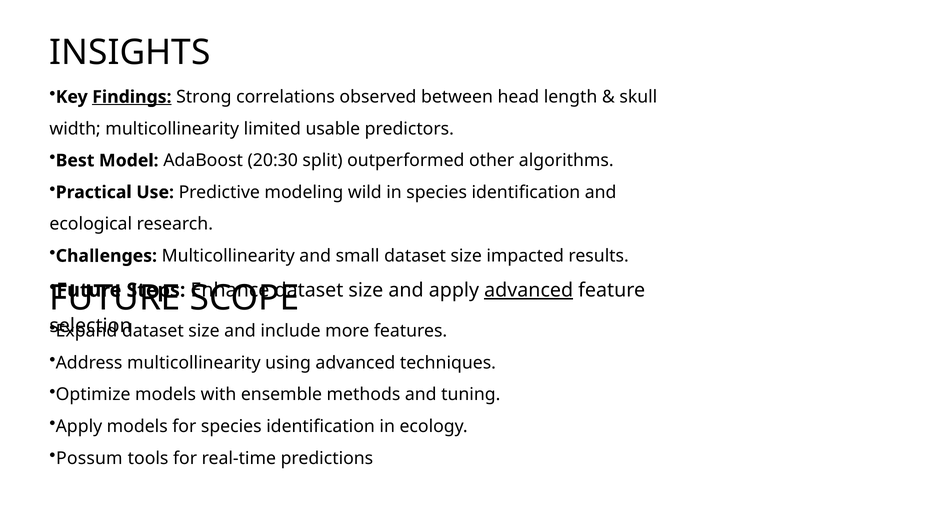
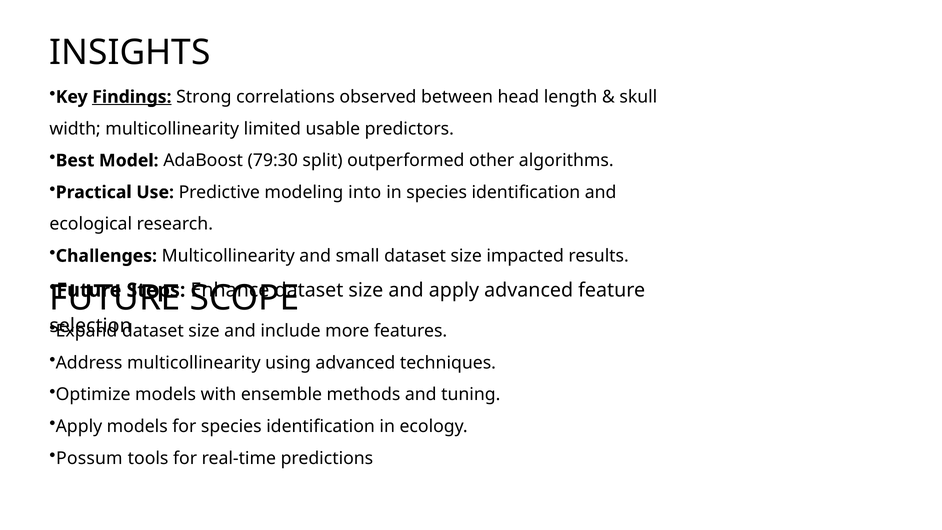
20:30: 20:30 -> 79:30 (273, 161)
wild: wild -> into (365, 192)
advanced underline: present -> none (529, 290)
